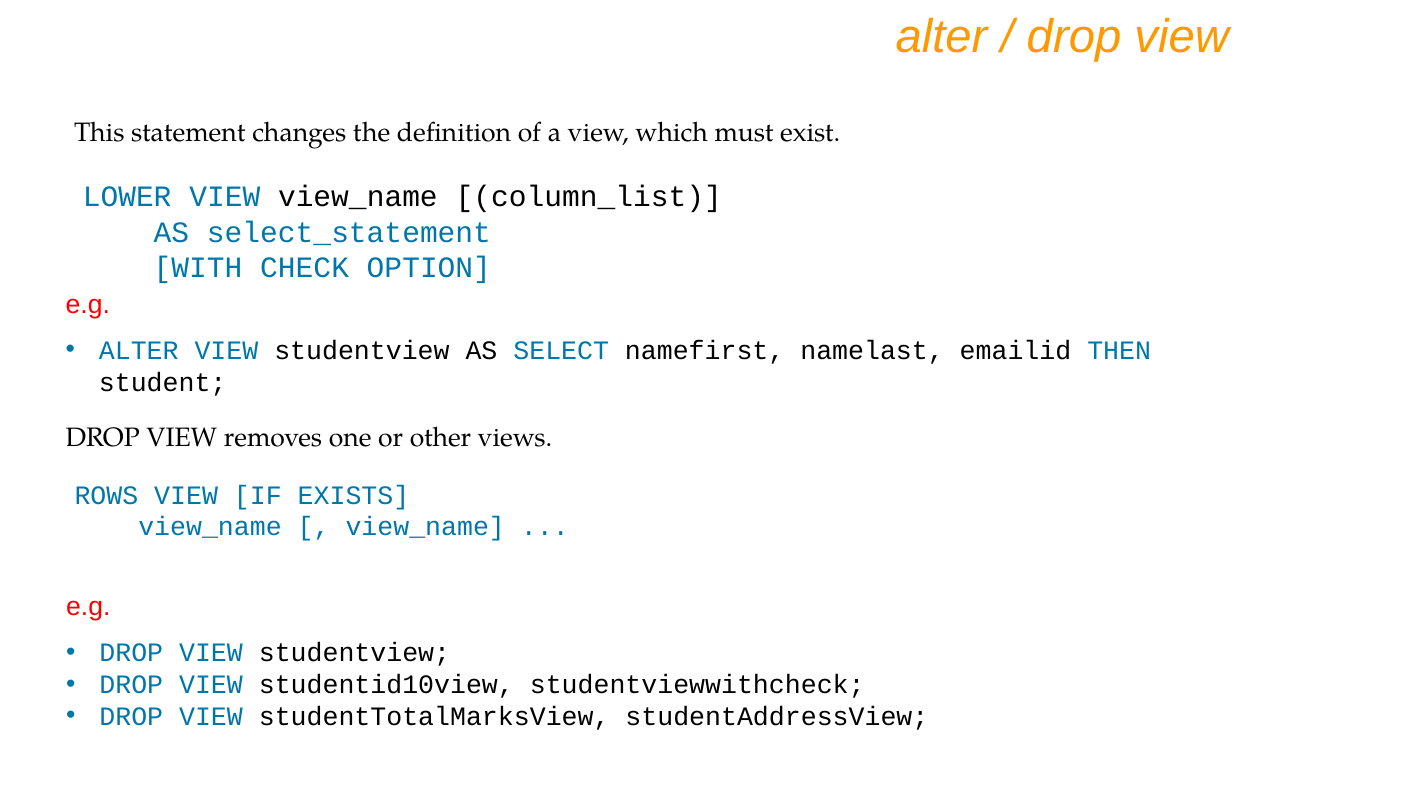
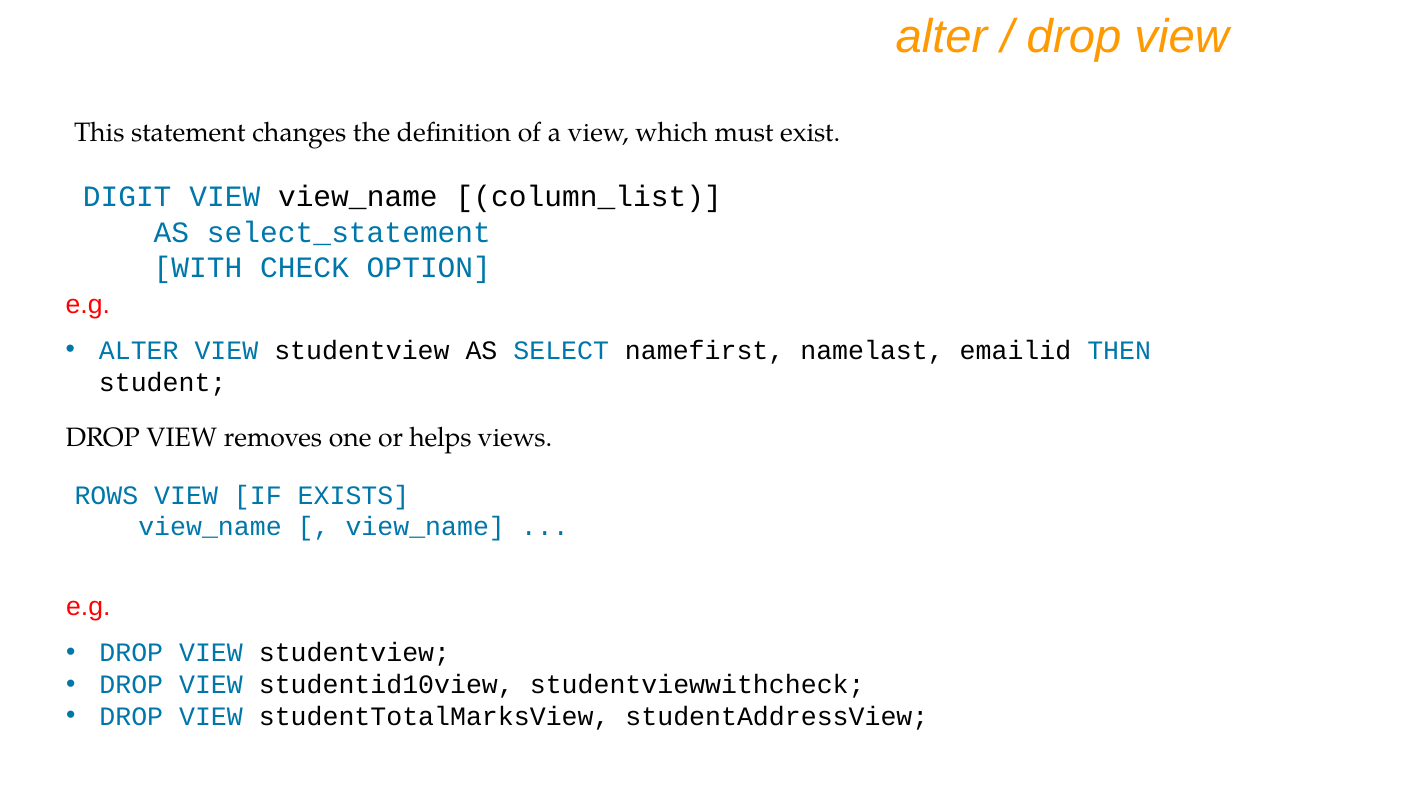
LOWER: LOWER -> DIGIT (127, 197)
other: other -> helps (441, 438)
